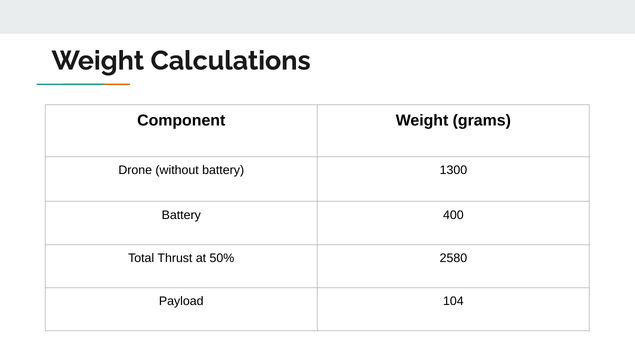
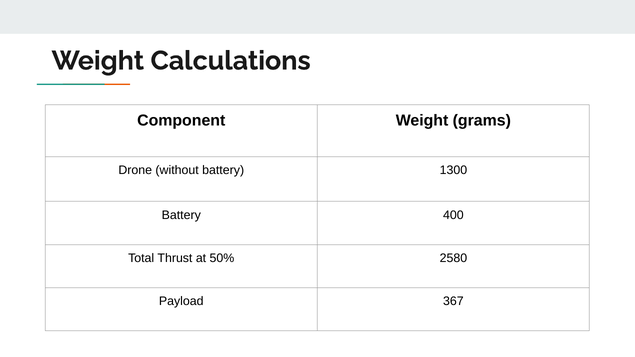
104: 104 -> 367 (453, 301)
